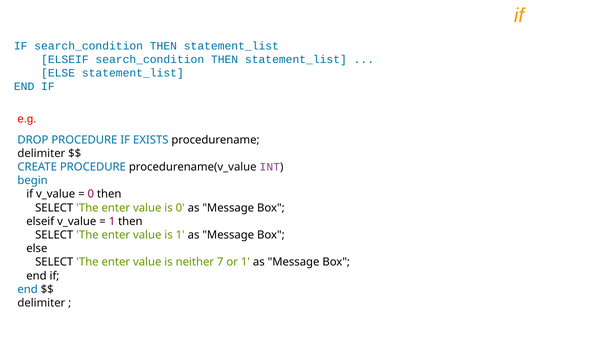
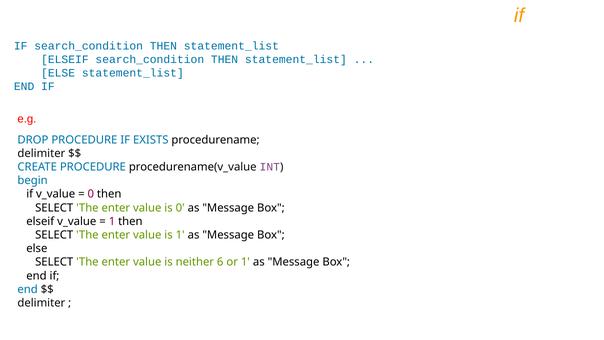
7: 7 -> 6 (220, 262)
